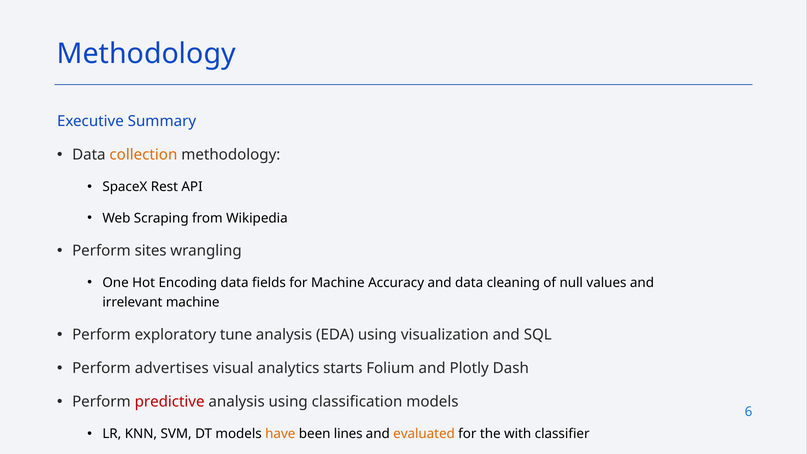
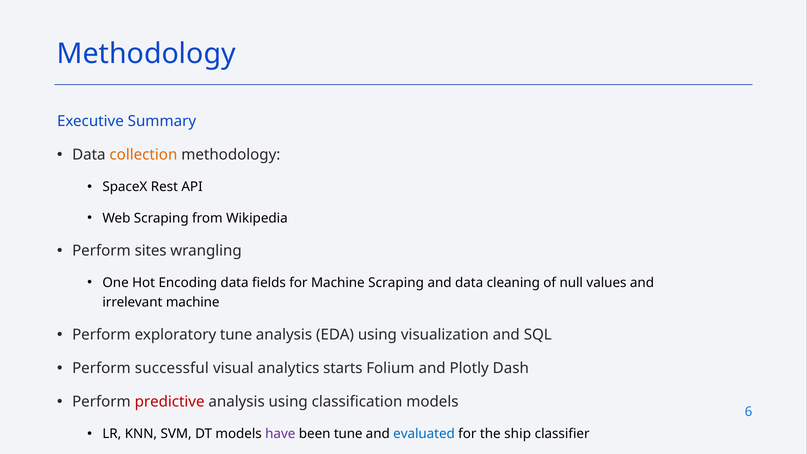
Machine Accuracy: Accuracy -> Scraping (396, 283)
advertises: advertises -> successful (172, 368)
have colour: orange -> purple (280, 434)
been lines: lines -> tune (348, 434)
evaluated colour: orange -> blue (424, 434)
with: with -> ship (518, 434)
